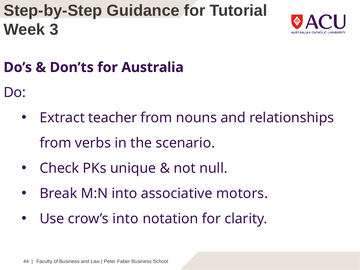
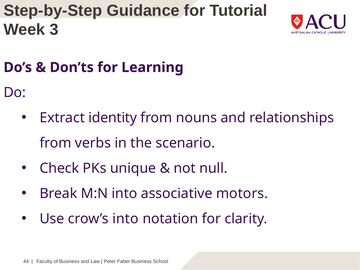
Australia: Australia -> Learning (152, 67)
teacher: teacher -> identity (113, 118)
